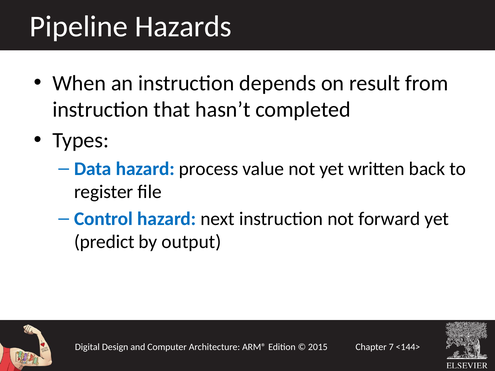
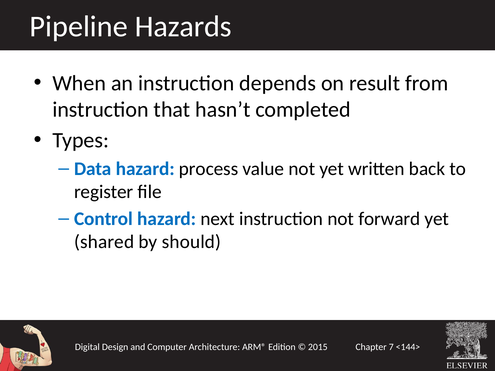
predict: predict -> shared (104, 242)
output: output -> should (191, 242)
